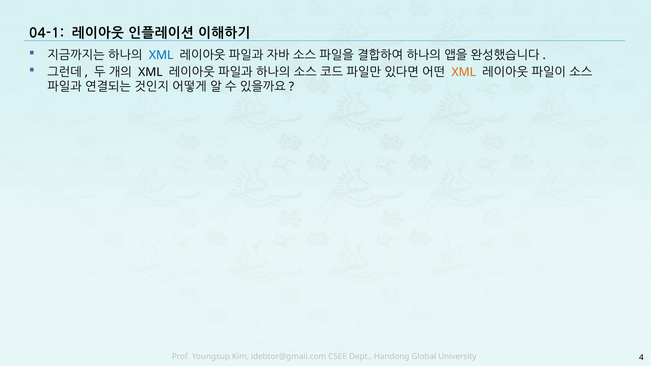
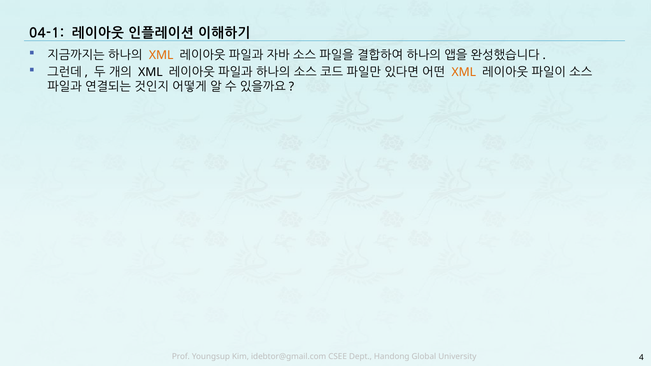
XML colour: blue -> orange (161, 55)
